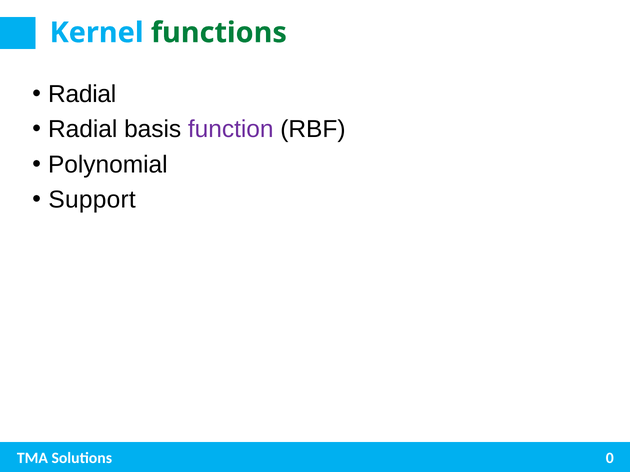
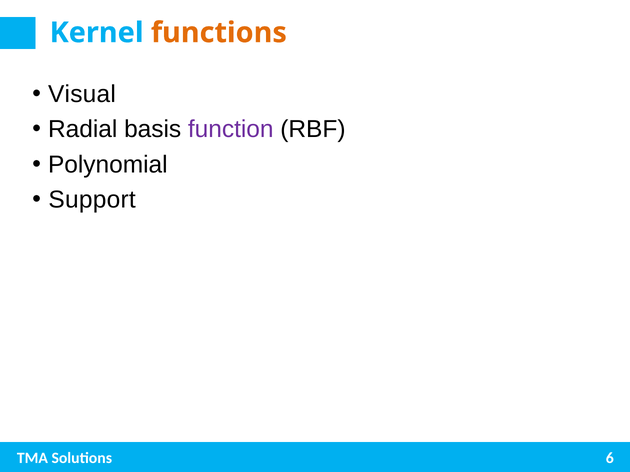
functions colour: green -> orange (219, 33)
Radial: Radial -> Visual (82, 94)
0: 0 -> 6 (610, 458)
